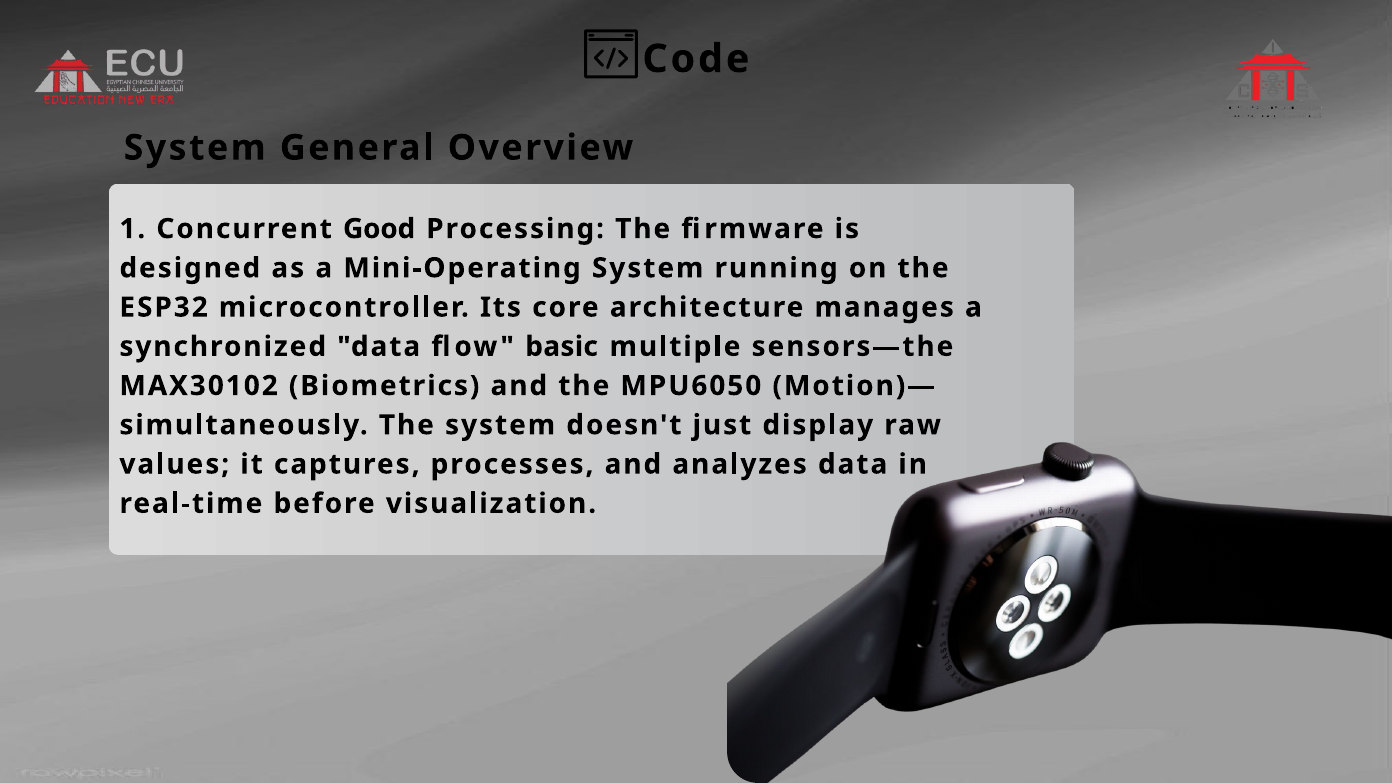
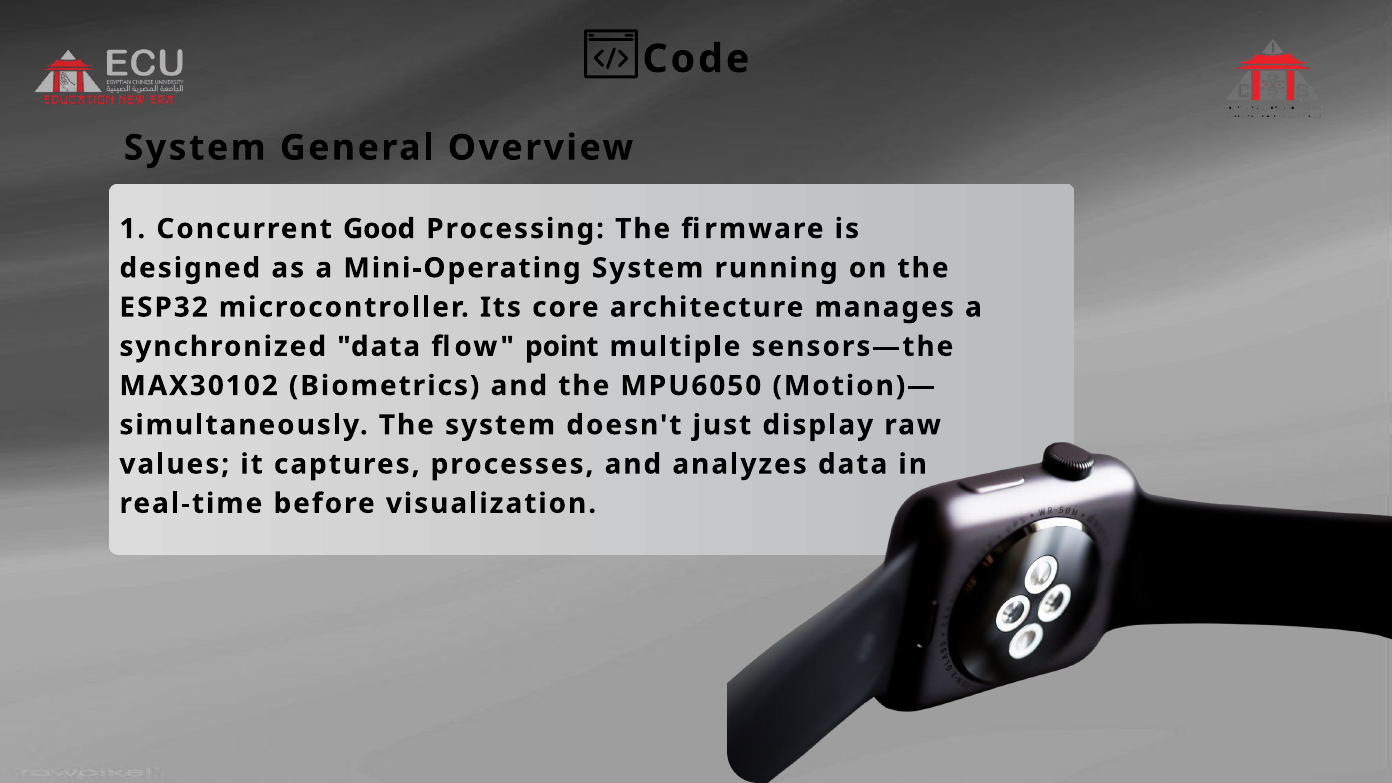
basic: basic -> point (562, 347)
